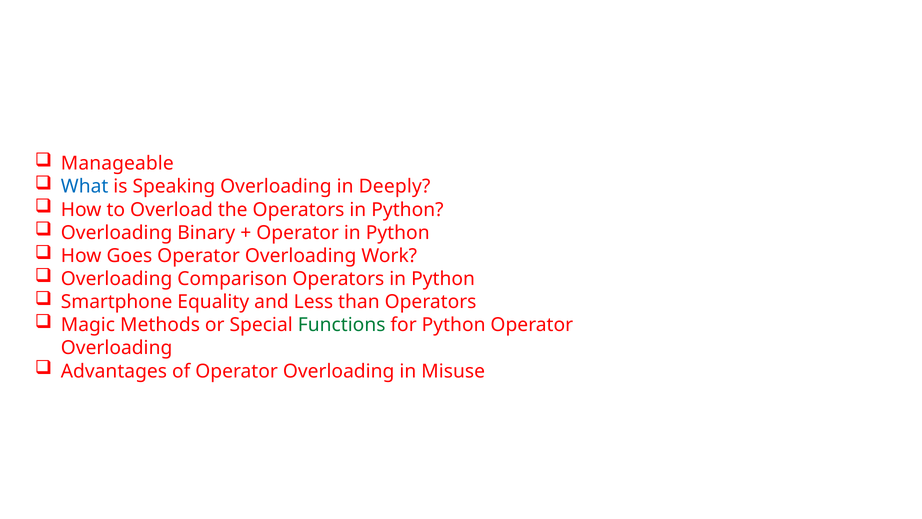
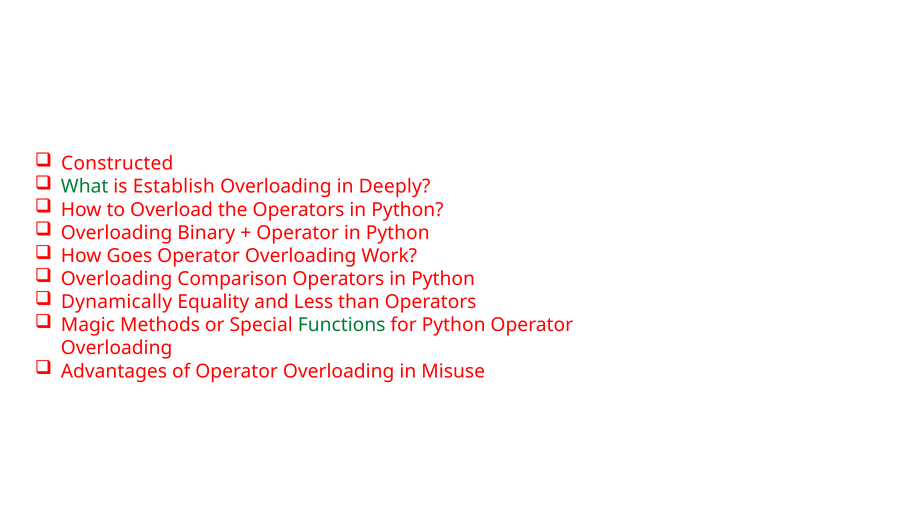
Manageable: Manageable -> Constructed (117, 163)
What colour: blue -> green (85, 186)
Speaking: Speaking -> Establish (174, 186)
Smartphone: Smartphone -> Dynamically (117, 302)
